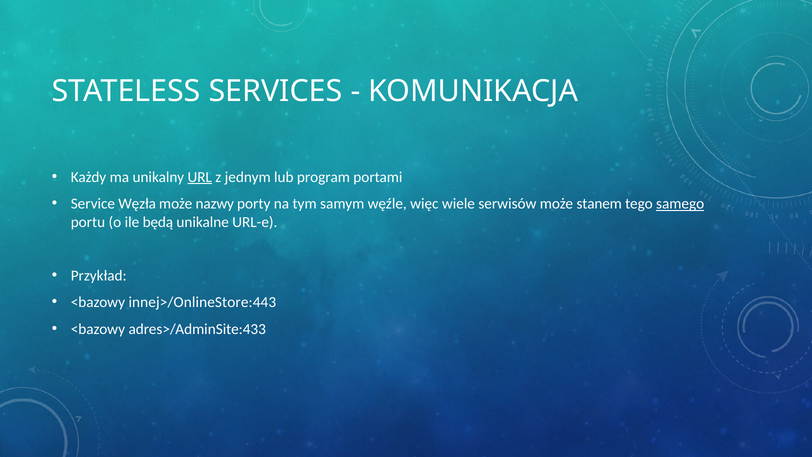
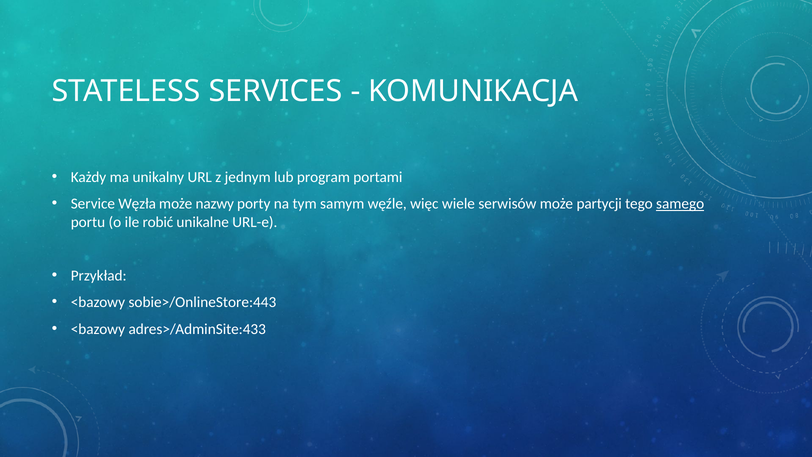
URL underline: present -> none (200, 177)
stanem: stanem -> partycji (599, 204)
będą: będą -> robić (158, 222)
innej>/OnlineStore:443: innej>/OnlineStore:443 -> sobie>/OnlineStore:443 (202, 302)
